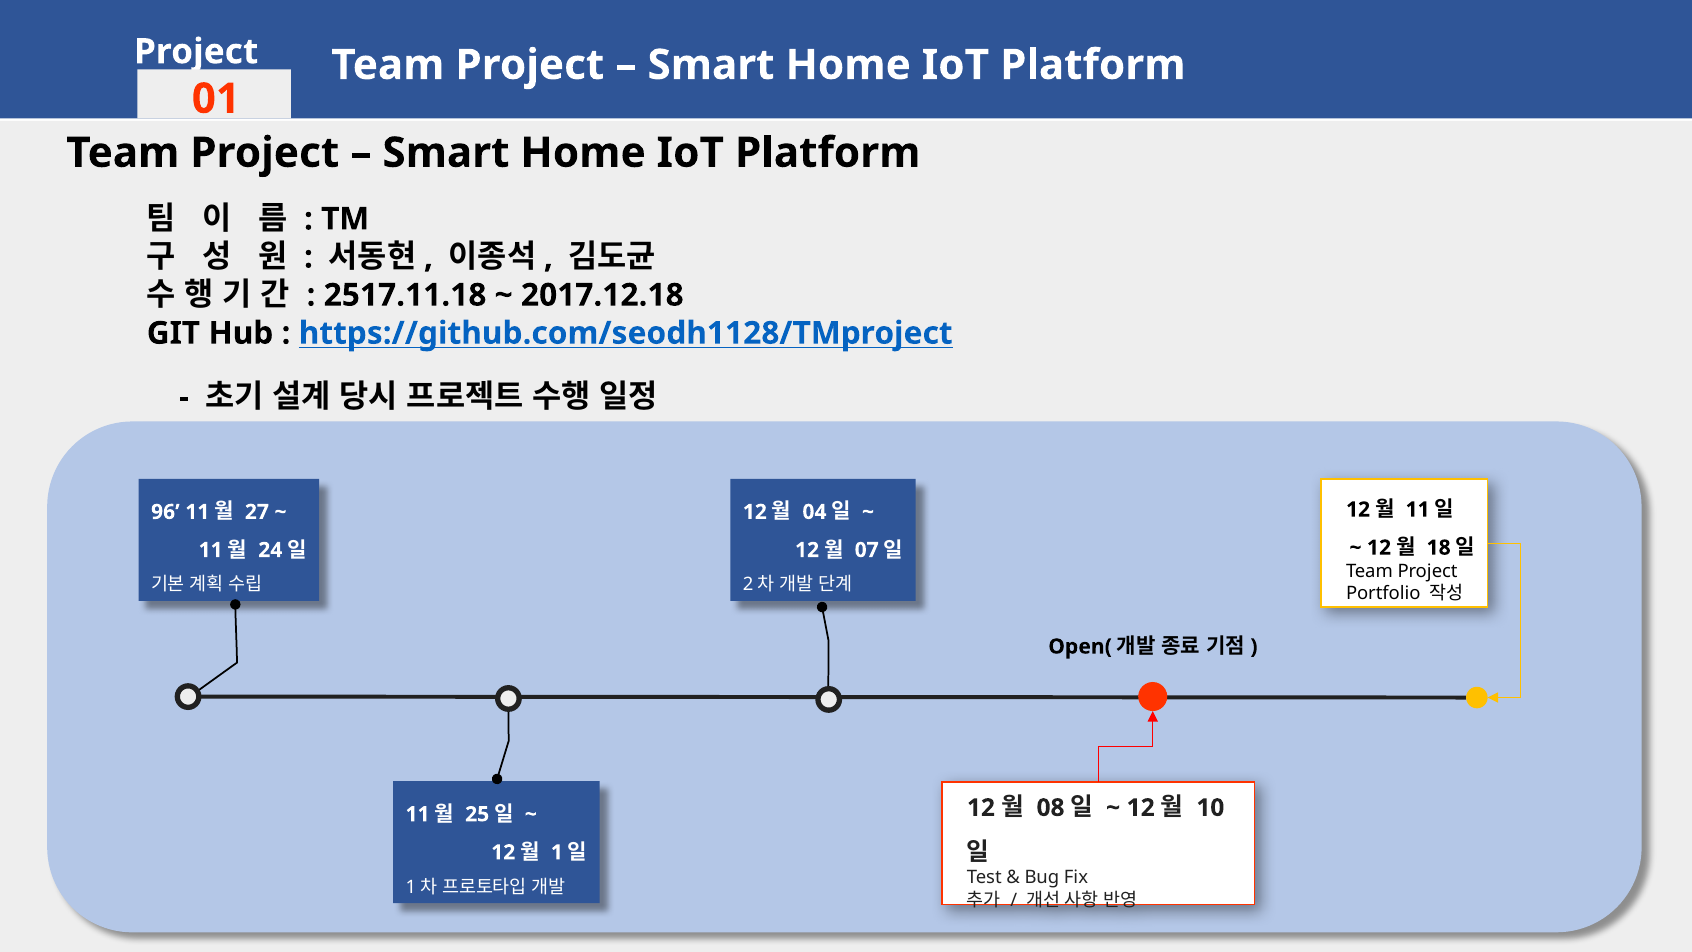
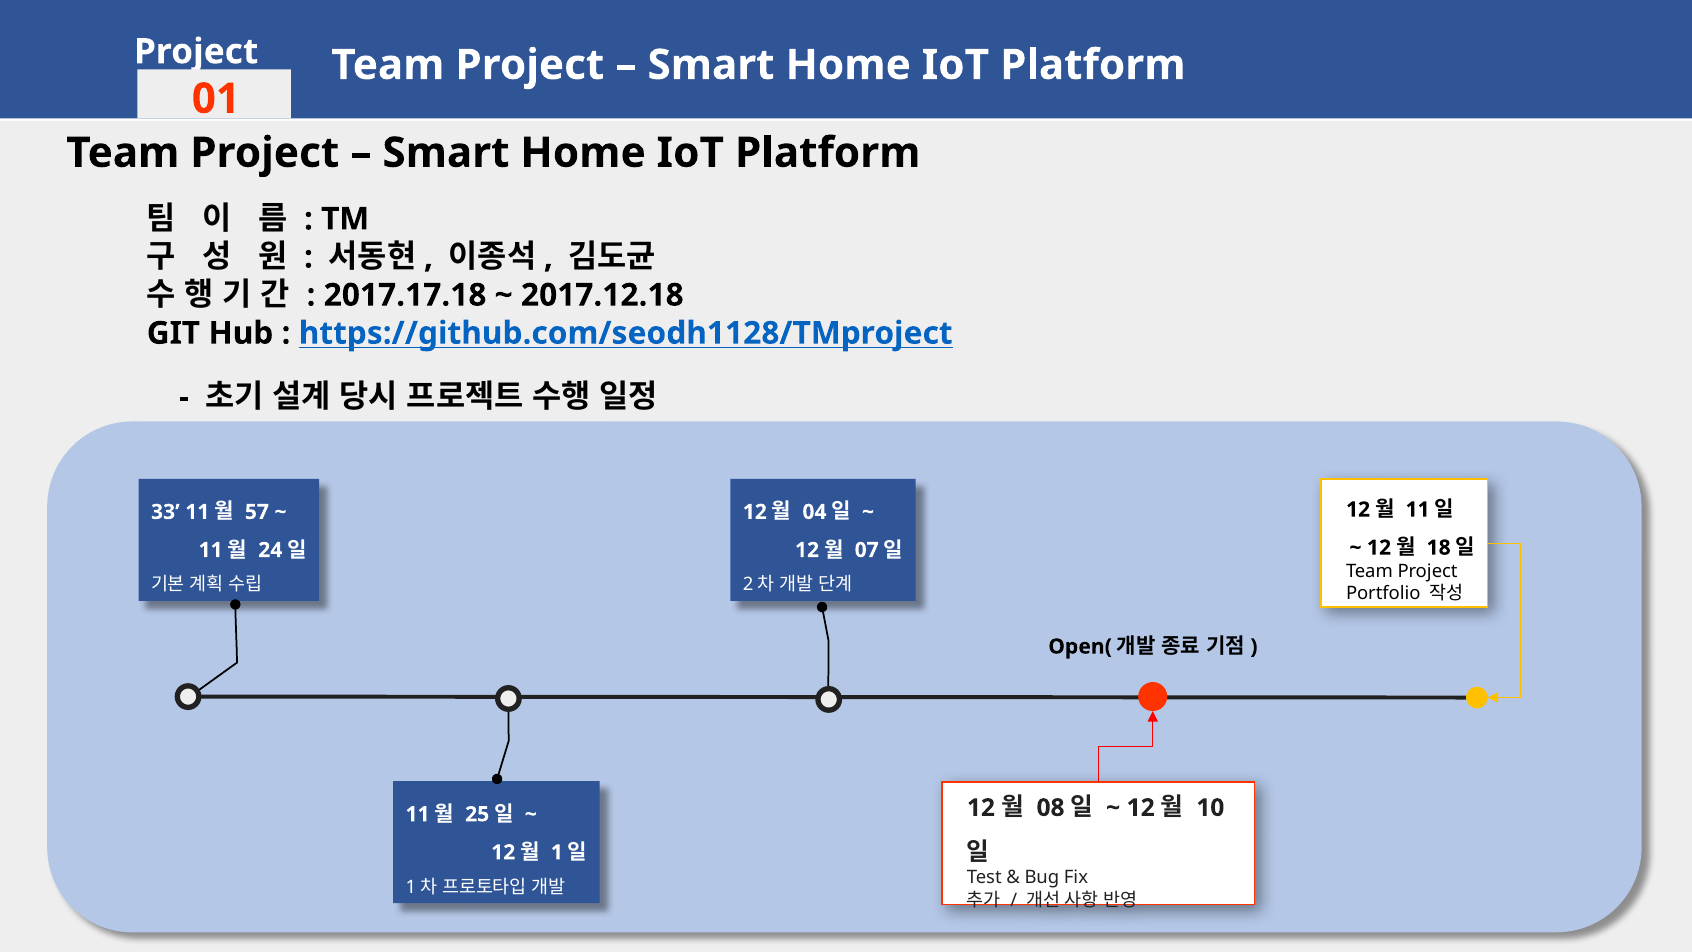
2517.11.18: 2517.11.18 -> 2017.17.18 (405, 295)
96: 96 -> 33 (165, 512)
27: 27 -> 57 (257, 512)
